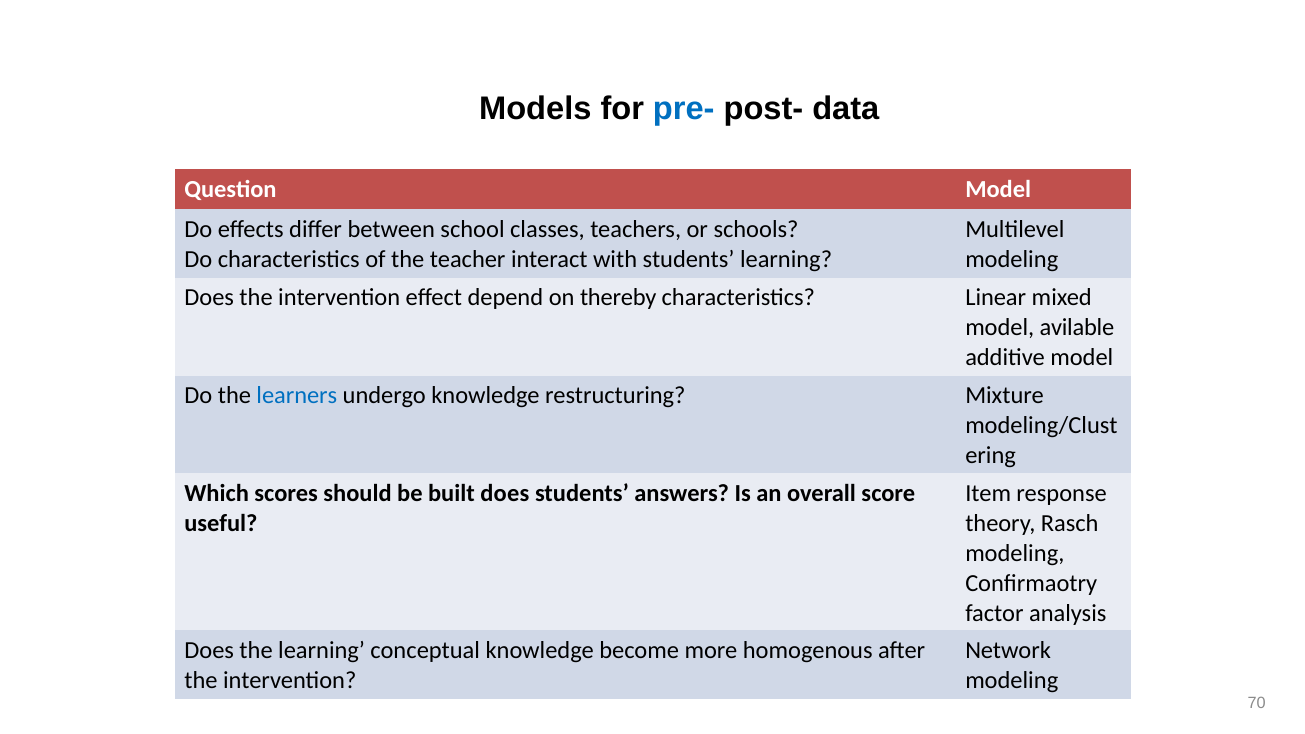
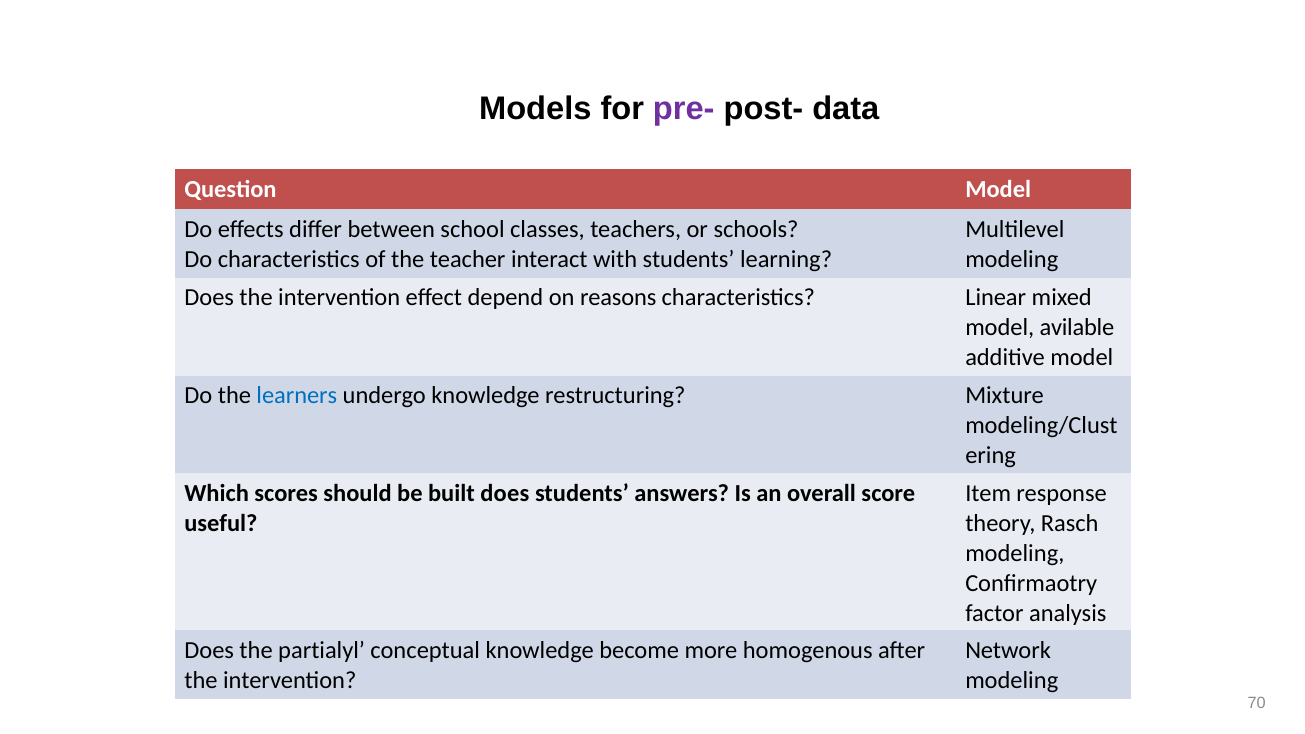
pre- colour: blue -> purple (684, 108)
thereby: thereby -> reasons (618, 298)
the learning: learning -> partialyl (322, 650)
